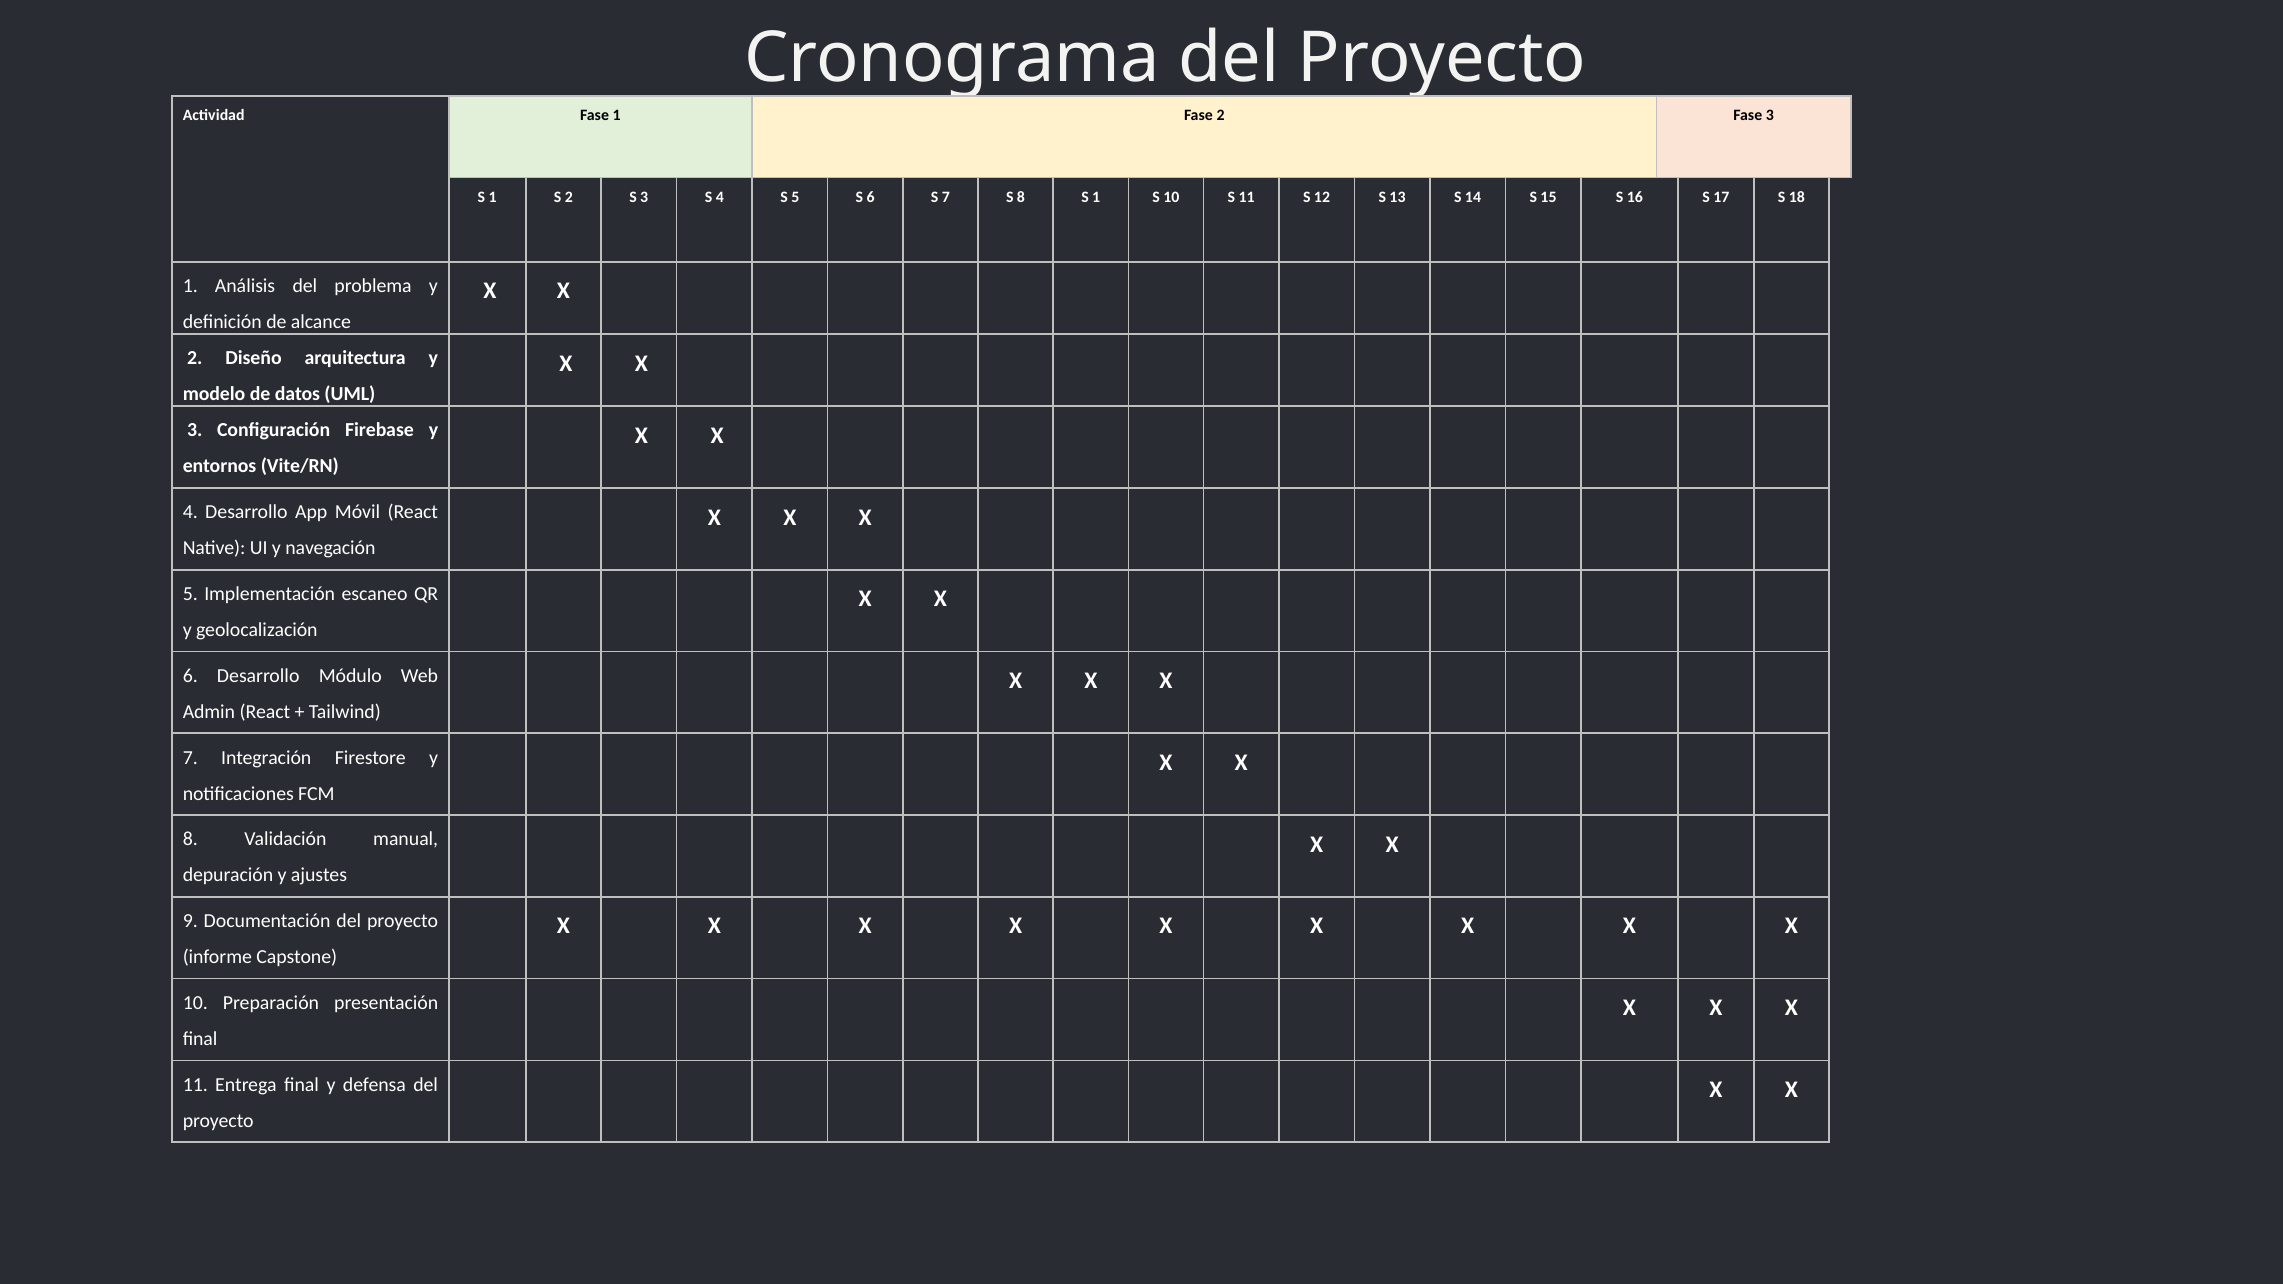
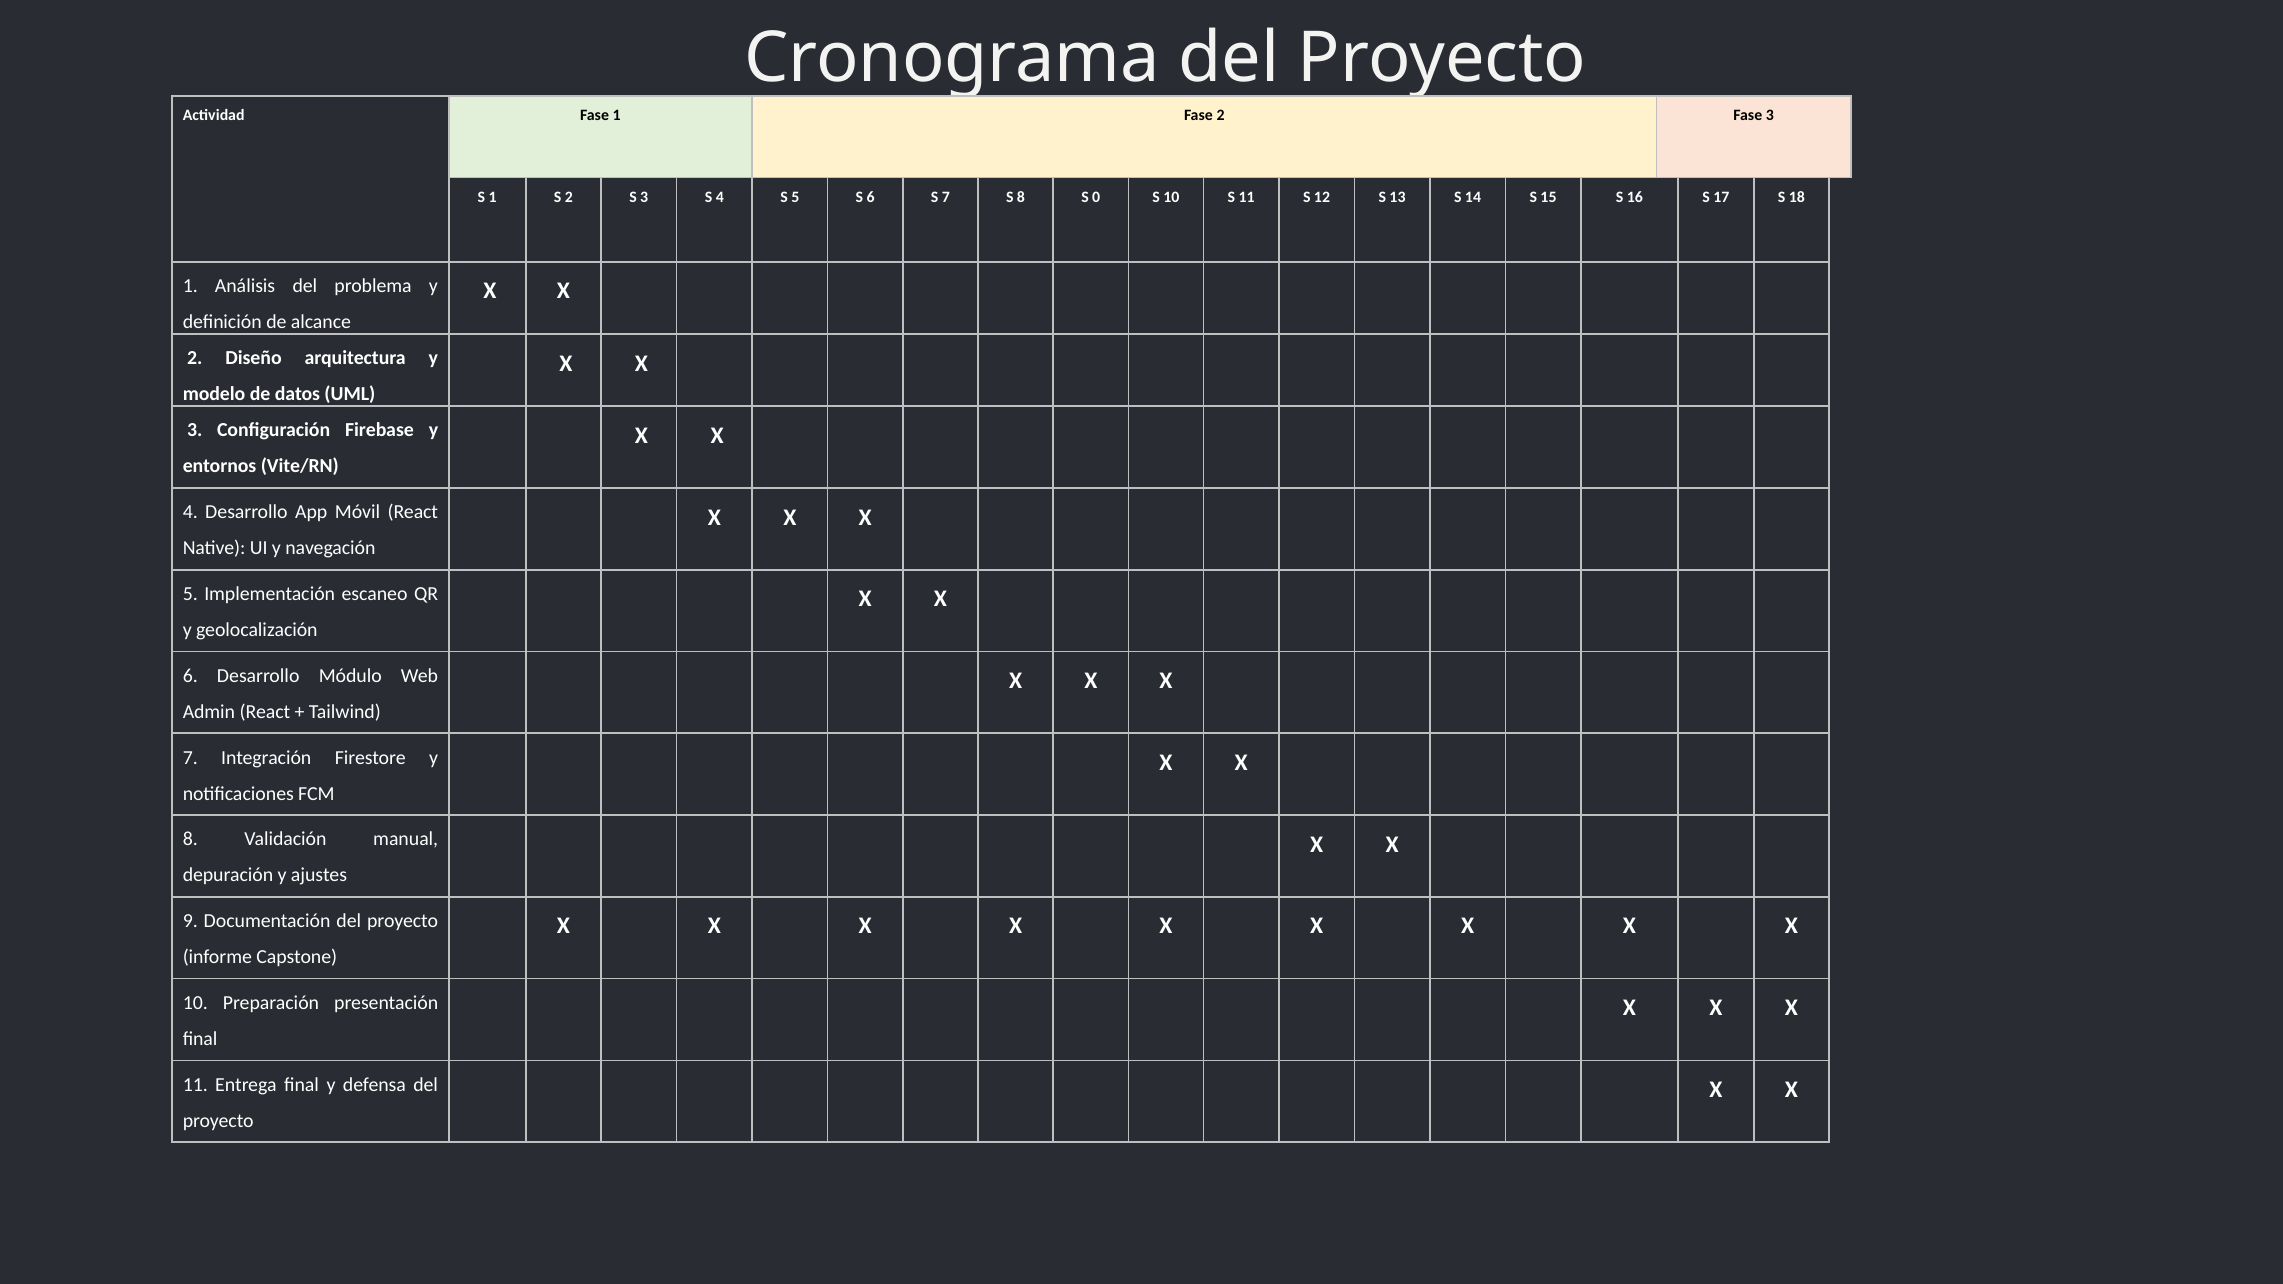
8 S 1: 1 -> 0 (1096, 197)
